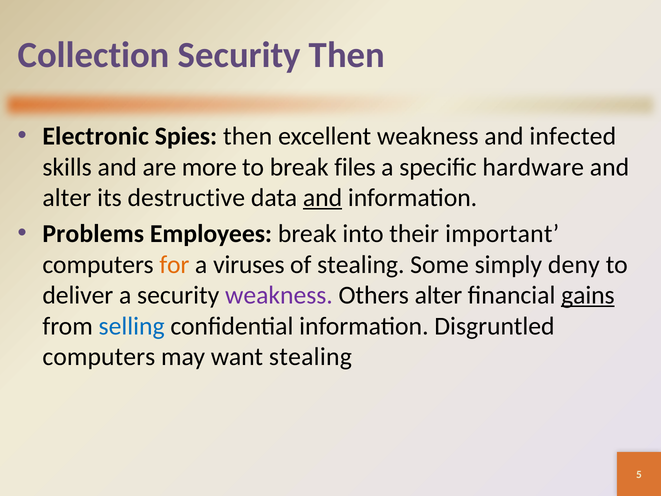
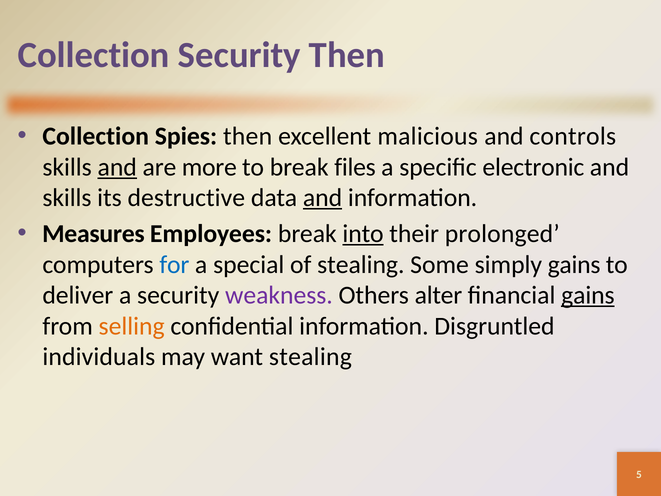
Electronic: Electronic -> Collection (96, 136)
excellent weakness: weakness -> malicious (428, 136)
infected: infected -> controls (573, 136)
and underline: none -> present (117, 167)
hardware: hardware -> electronic (533, 167)
alter: alter -> skills (67, 198)
Problems: Problems -> Measures (93, 234)
into underline: none -> present (363, 234)
important: important -> prolonged (502, 234)
for colour: orange -> blue (174, 264)
viruses: viruses -> special (249, 264)
simply deny: deny -> gains (574, 264)
selling colour: blue -> orange (132, 326)
computers: computers -> individuals (99, 357)
